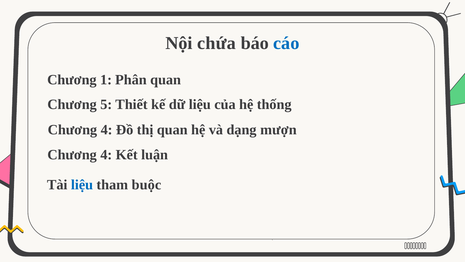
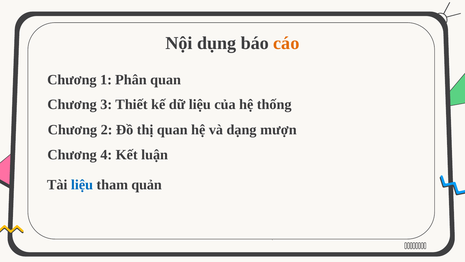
chứa: chứa -> dụng (217, 43)
cáo colour: blue -> orange (286, 43)
5: 5 -> 3 (106, 104)
4: 4 -> 2 (107, 129)
buộc: buộc -> quản (147, 184)
